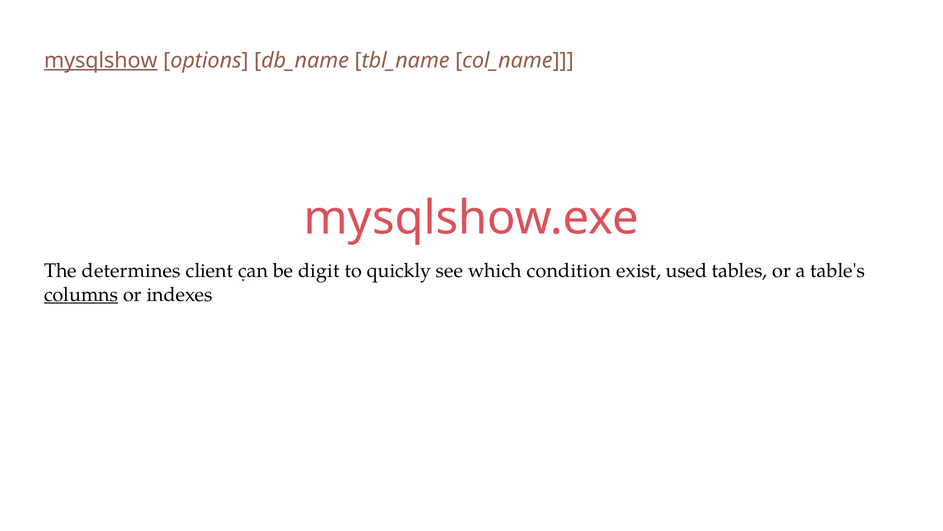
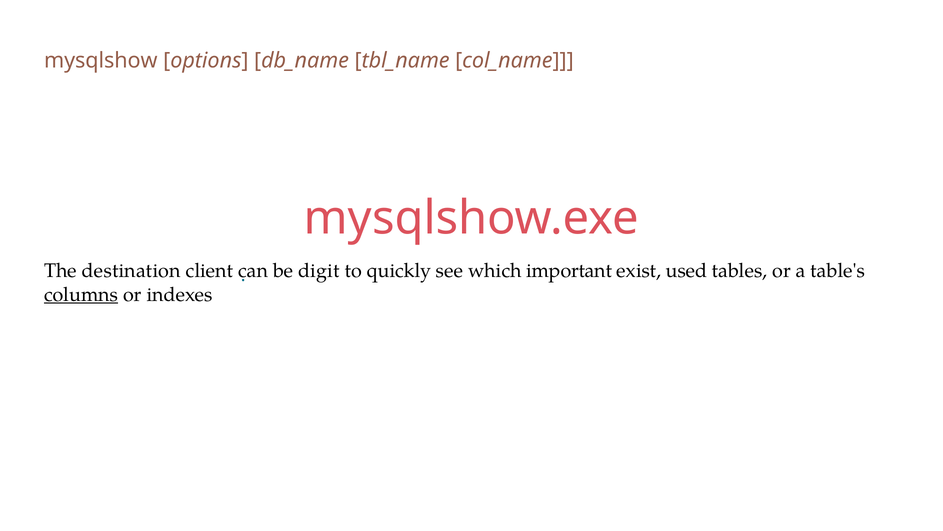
mysqlshow underline: present -> none (101, 60)
determines: determines -> destination (131, 271)
condition: condition -> important (569, 271)
